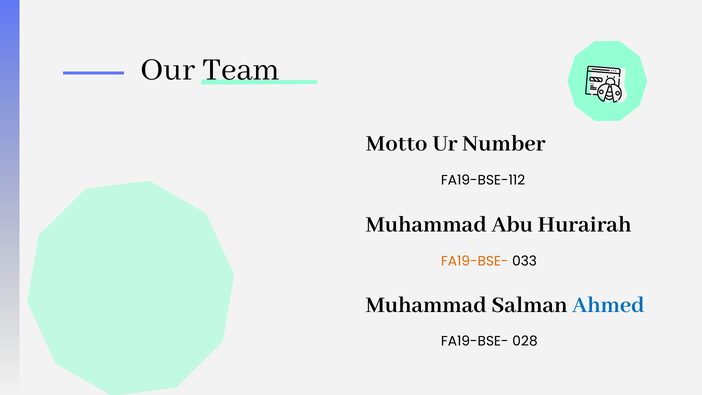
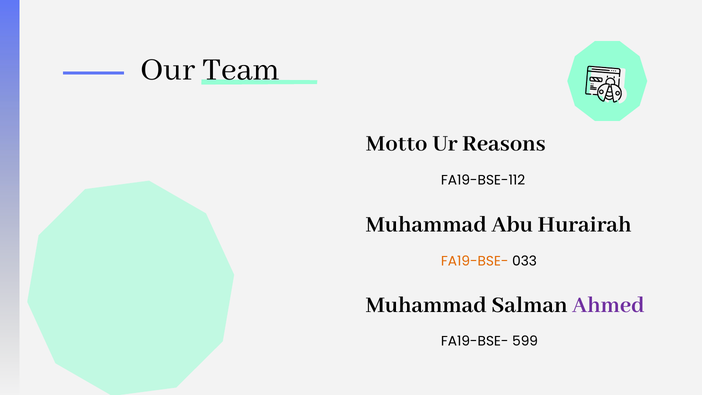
Number: Number -> Reasons (504, 143)
Ahmed colour: blue -> purple (608, 304)
028: 028 -> 599 (525, 341)
